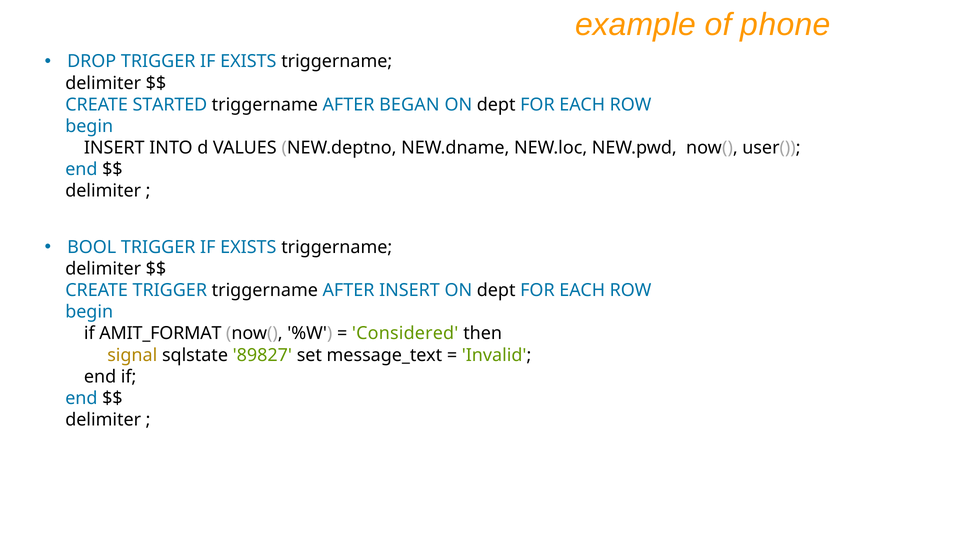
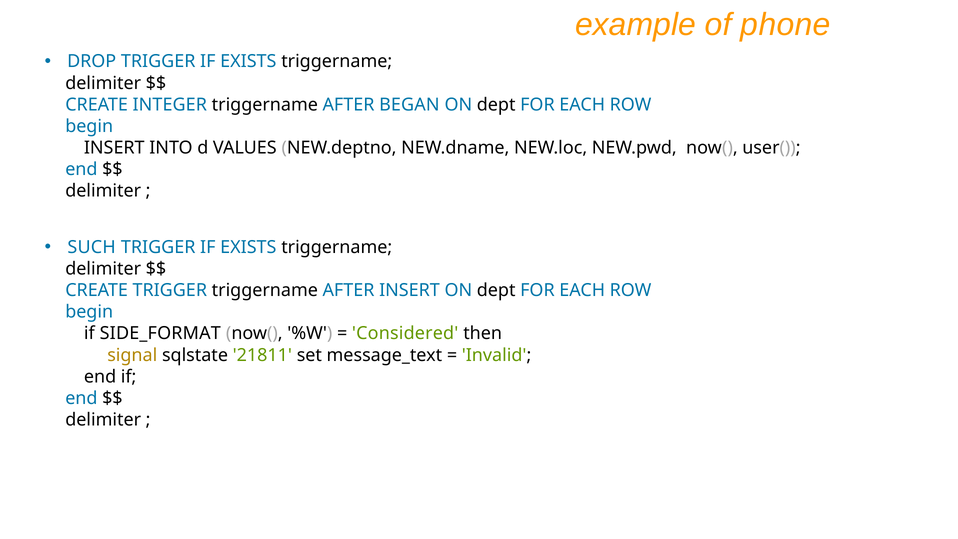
STARTED: STARTED -> INTEGER (170, 105)
BOOL: BOOL -> SUCH (92, 247)
AMIT_FORMAT: AMIT_FORMAT -> SIDE_FORMAT (160, 333)
89827: 89827 -> 21811 (262, 355)
